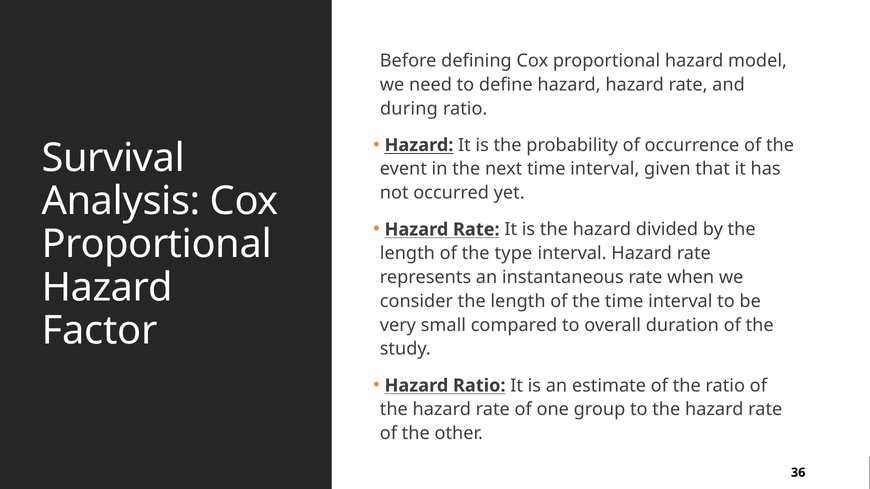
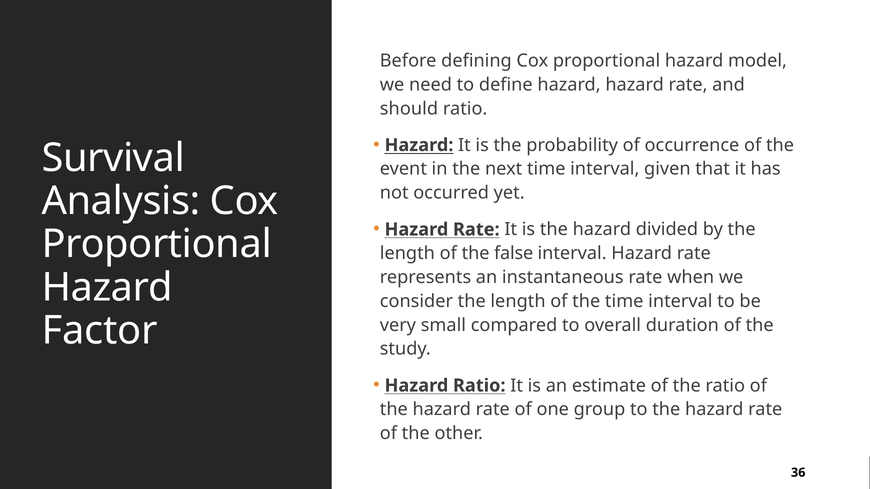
during: during -> should (409, 109)
type: type -> false (514, 254)
